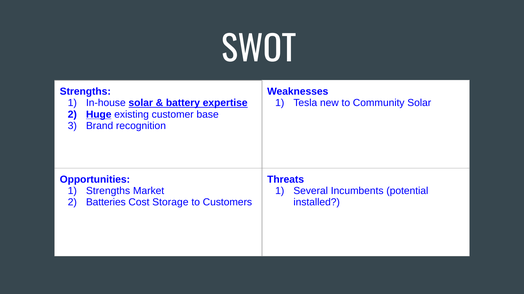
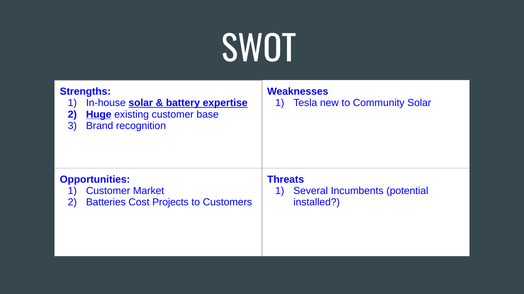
Strengths: Strengths -> Customer (108, 191)
Storage: Storage -> Projects (170, 203)
